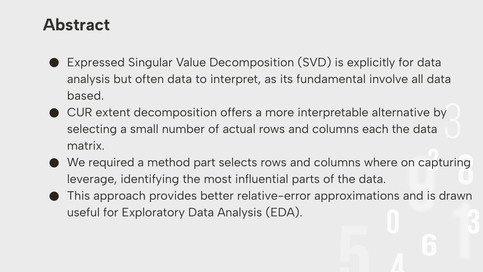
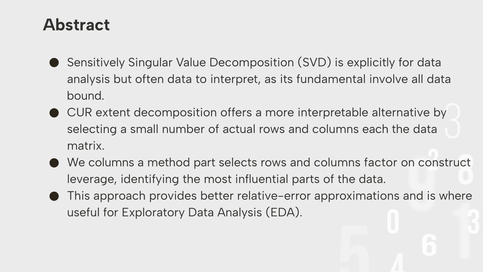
Expressed: Expressed -> Sensitively (96, 63)
based: based -> bound (86, 96)
We required: required -> columns (111, 162)
where: where -> factor (381, 162)
capturing: capturing -> construct (444, 162)
drawn: drawn -> where (456, 196)
